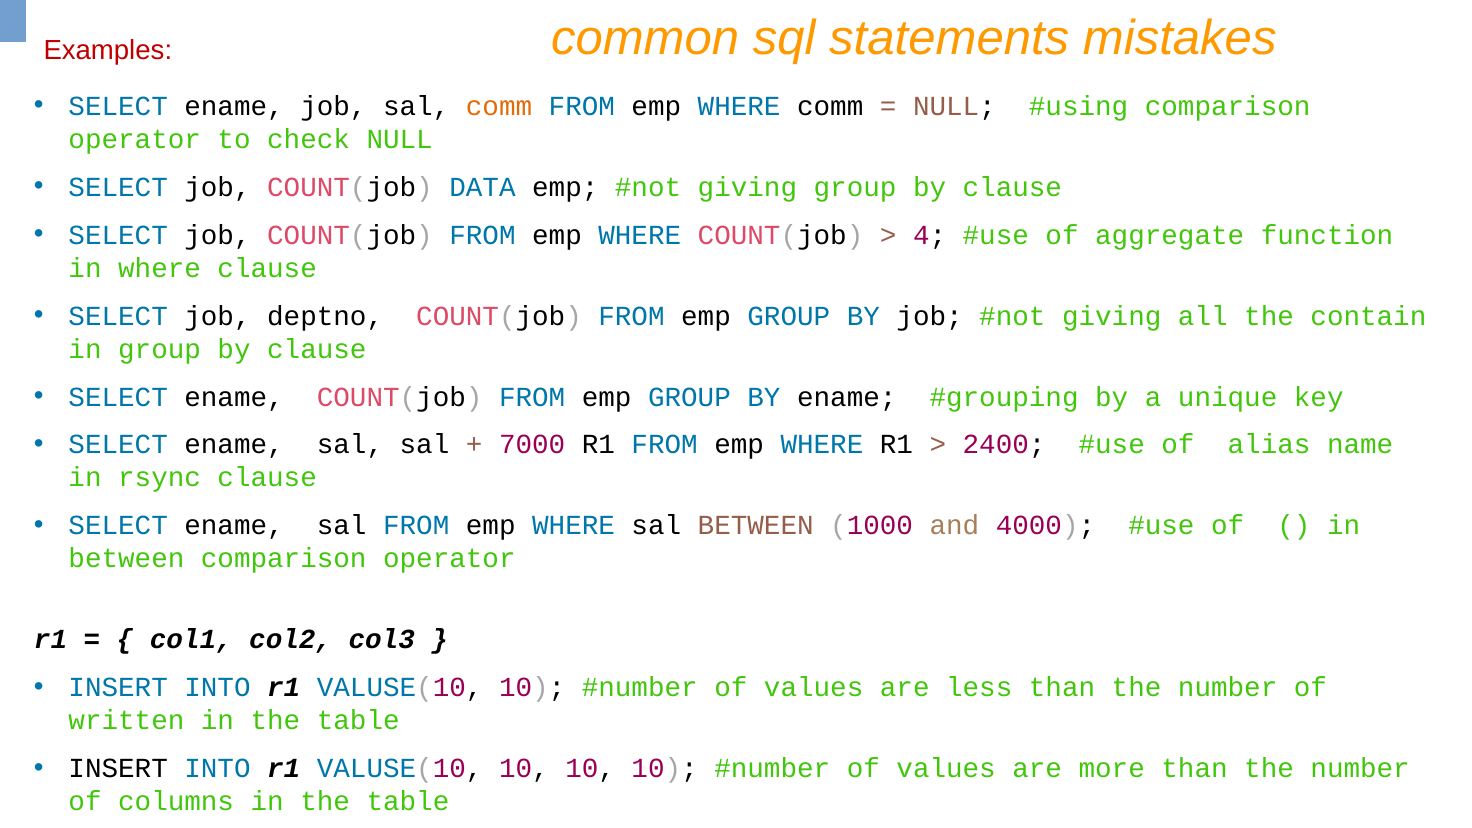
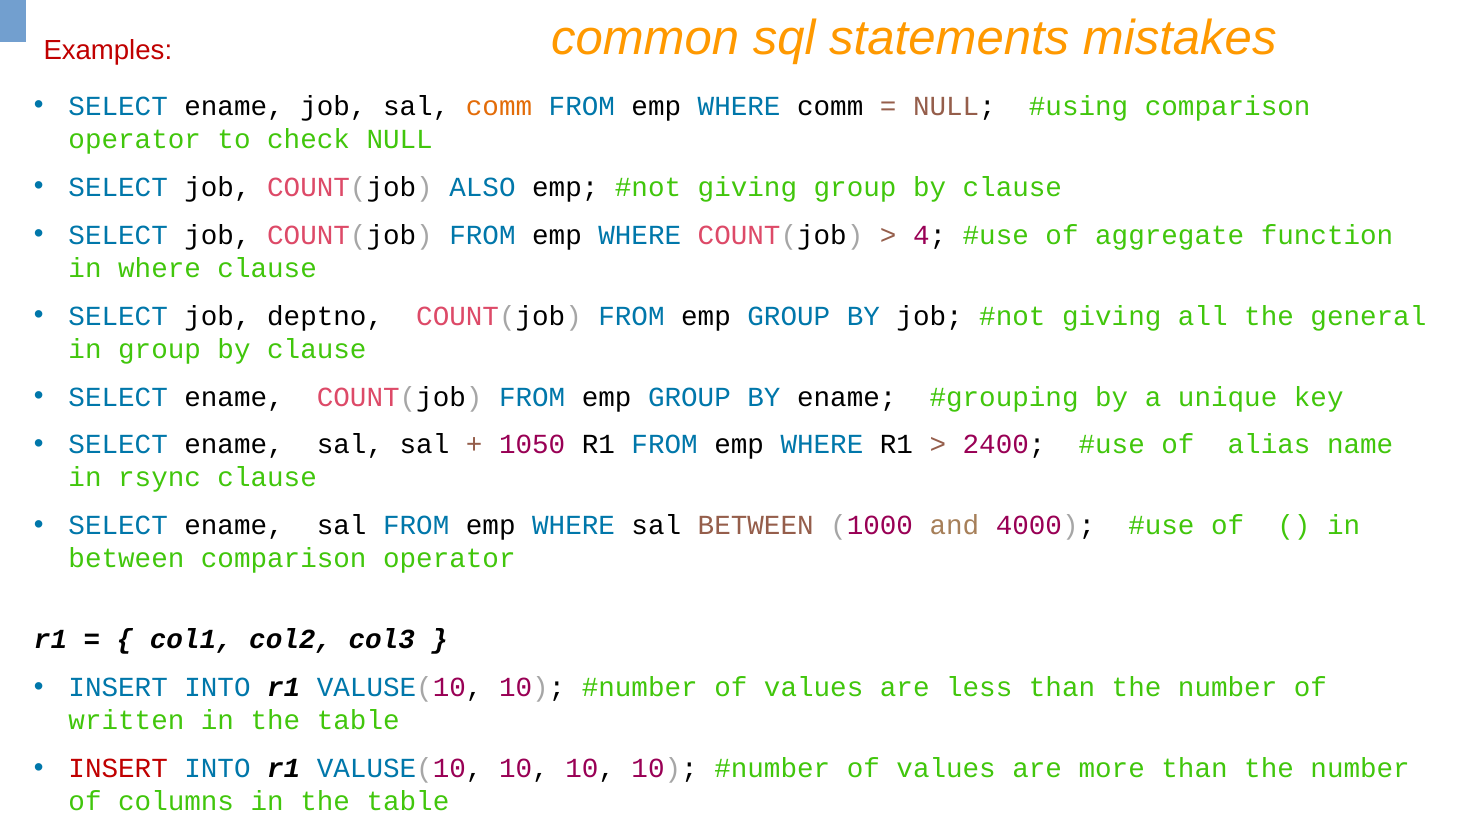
DATA: DATA -> ALSO (482, 187)
contain: contain -> general (1368, 316)
7000: 7000 -> 1050 (532, 445)
INSERT colour: black -> red (118, 768)
